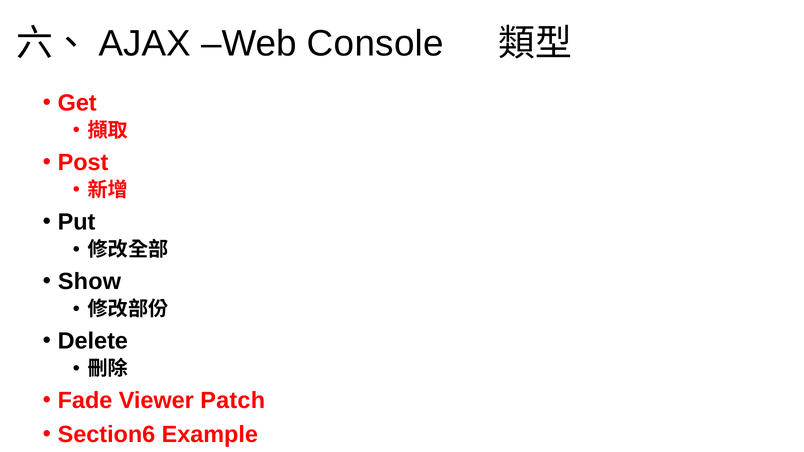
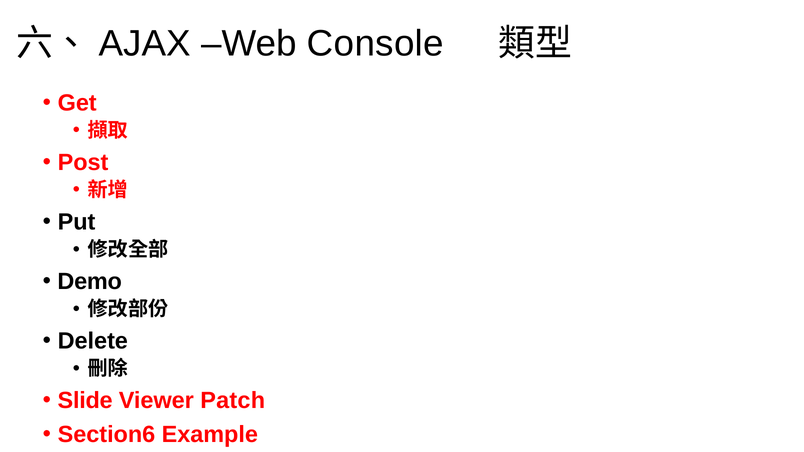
Show: Show -> Demo (90, 282)
Fade: Fade -> Slide (85, 401)
